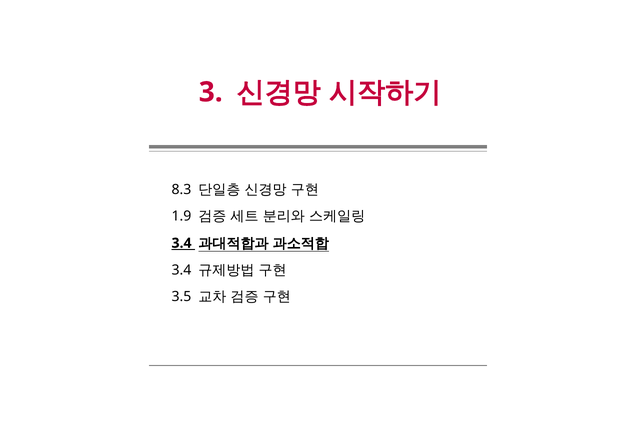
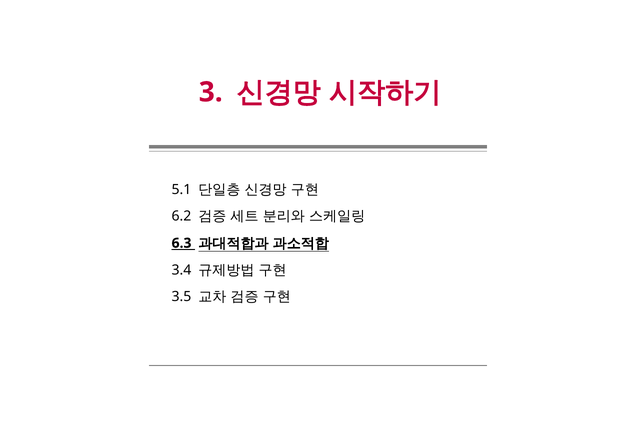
8.3: 8.3 -> 5.1 (181, 189)
1.9: 1.9 -> 6.2 (181, 216)
3.4: 3.4 -> 6.3 (182, 243)
